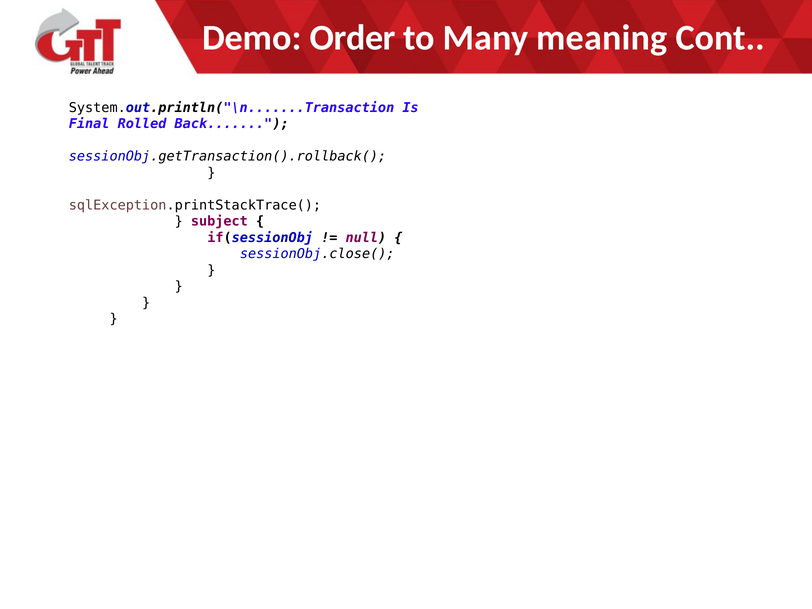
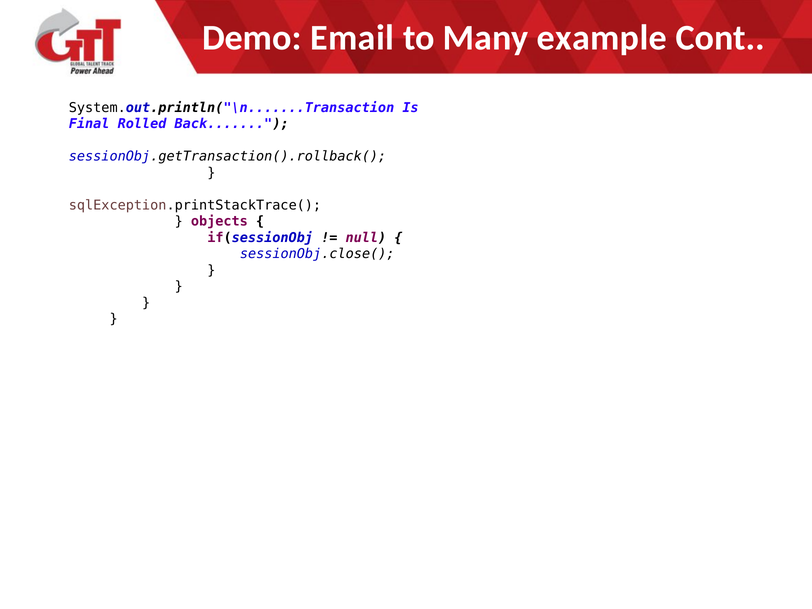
Order: Order -> Email (352, 38)
meaning: meaning -> example (602, 38)
subject: subject -> objects (219, 221)
